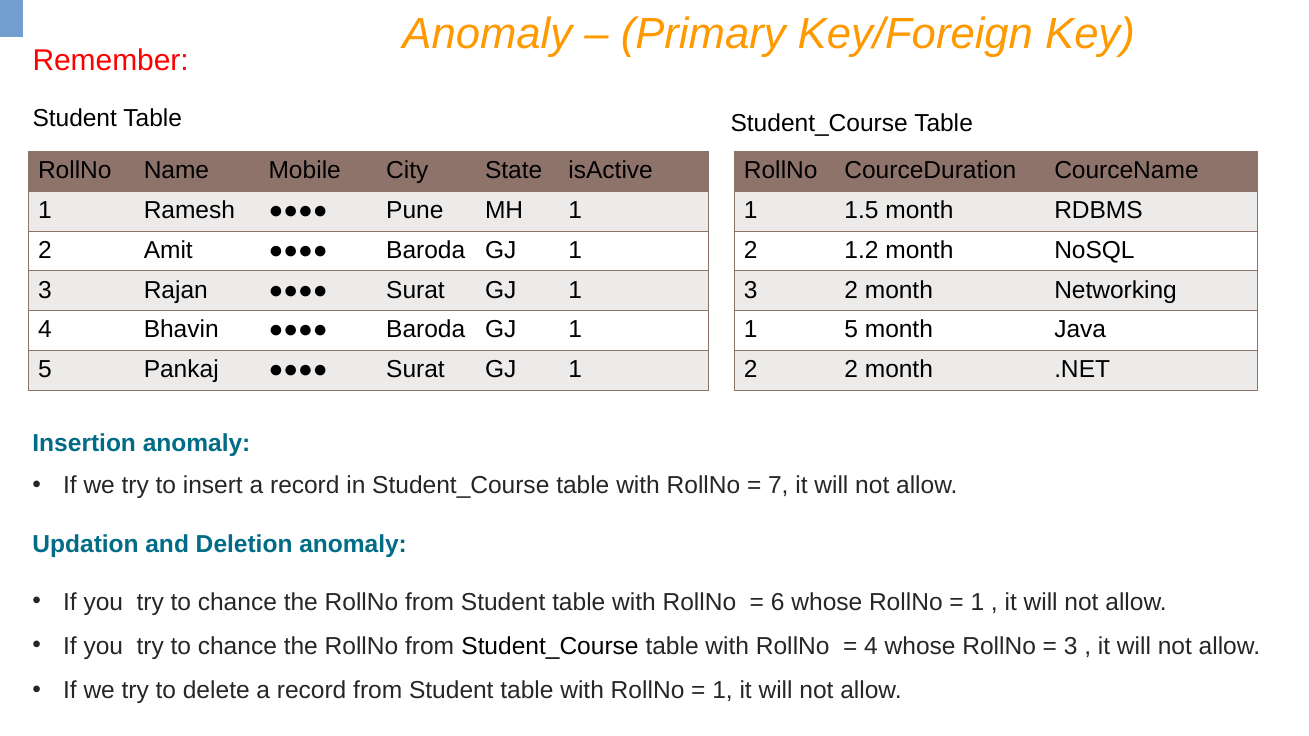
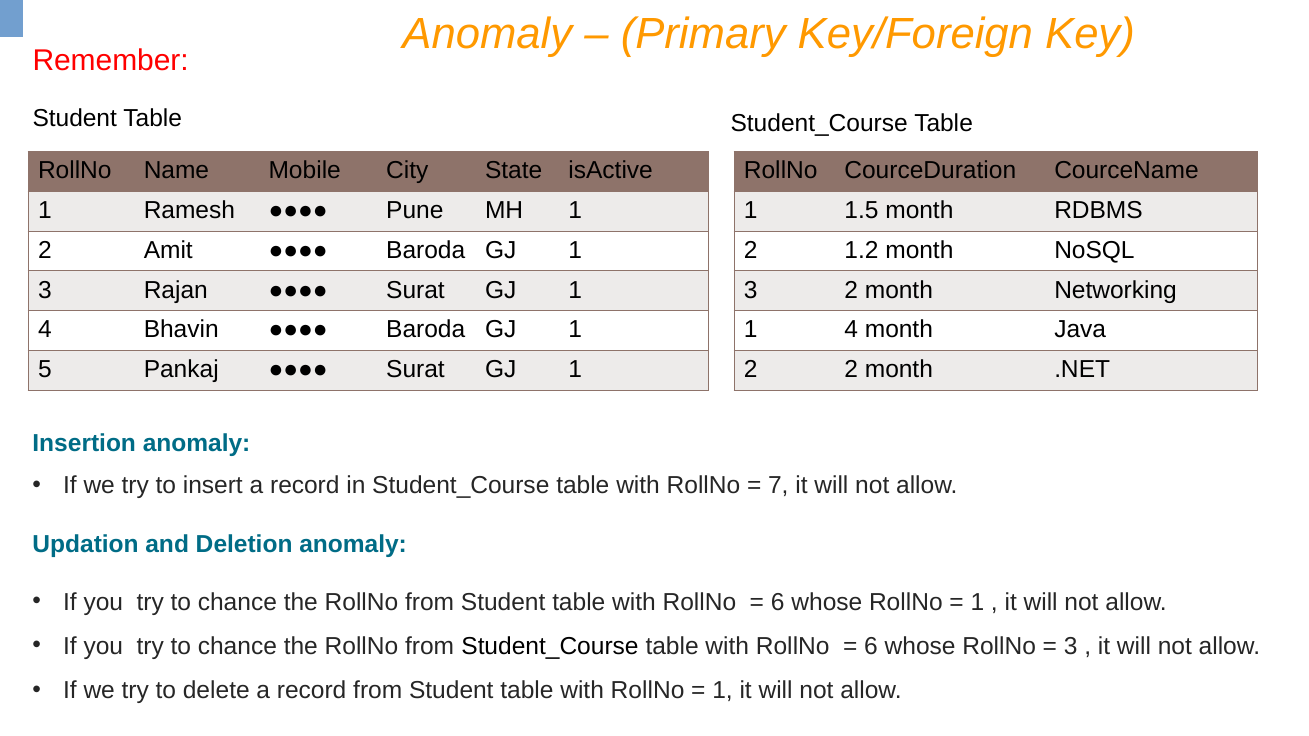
5: 5 -> 4 (851, 330)
4: 4 -> 6 (871, 646)
